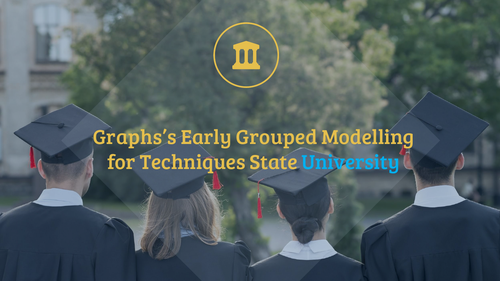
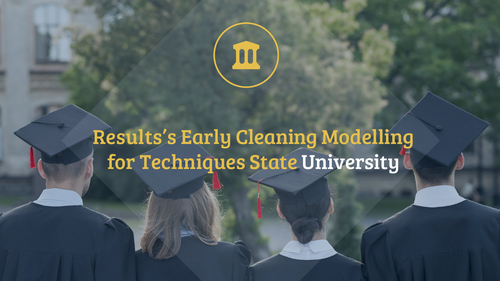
Graphs’s: Graphs’s -> Results’s (135, 137)
Grouped: Grouped -> Cleaning (277, 137)
University colour: light blue -> white (351, 162)
